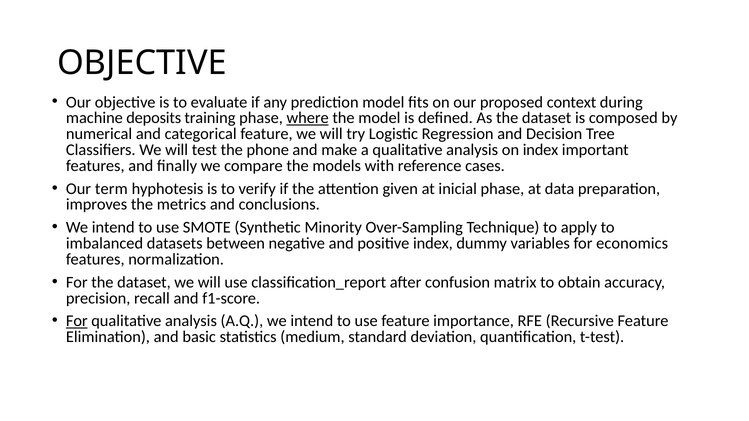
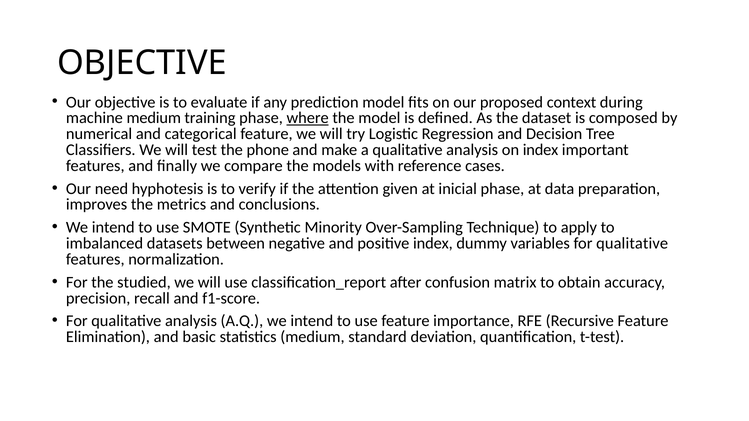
machine deposits: deposits -> medium (154, 118)
term: term -> need (111, 189)
variables for economics: economics -> qualitative (632, 244)
For the dataset: dataset -> studied (144, 282)
For underline: present -> none (77, 321)
